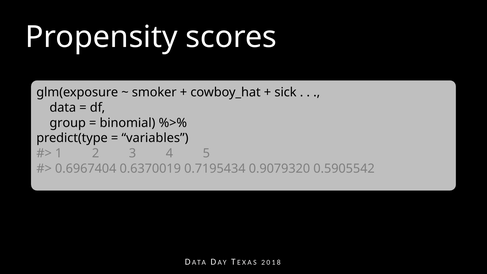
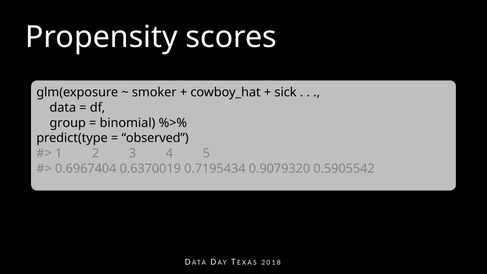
variables: variables -> observed (155, 138)
